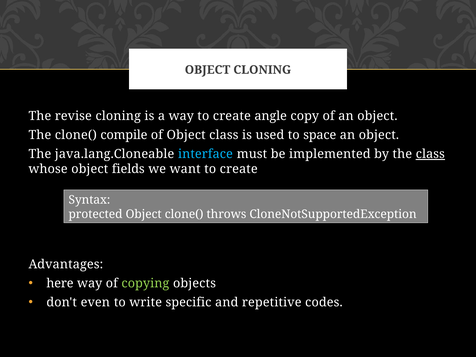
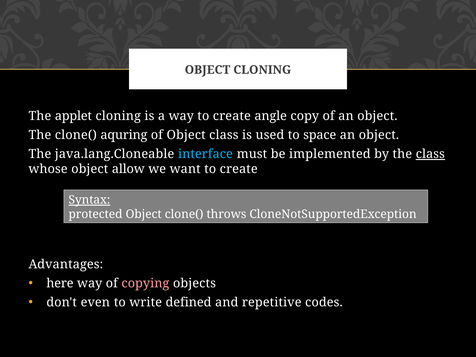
revise: revise -> applet (73, 116)
compile: compile -> aquring (124, 135)
fields: fields -> allow (128, 169)
Syntax underline: none -> present (89, 200)
copying colour: light green -> pink (145, 283)
specific: specific -> defined (189, 302)
